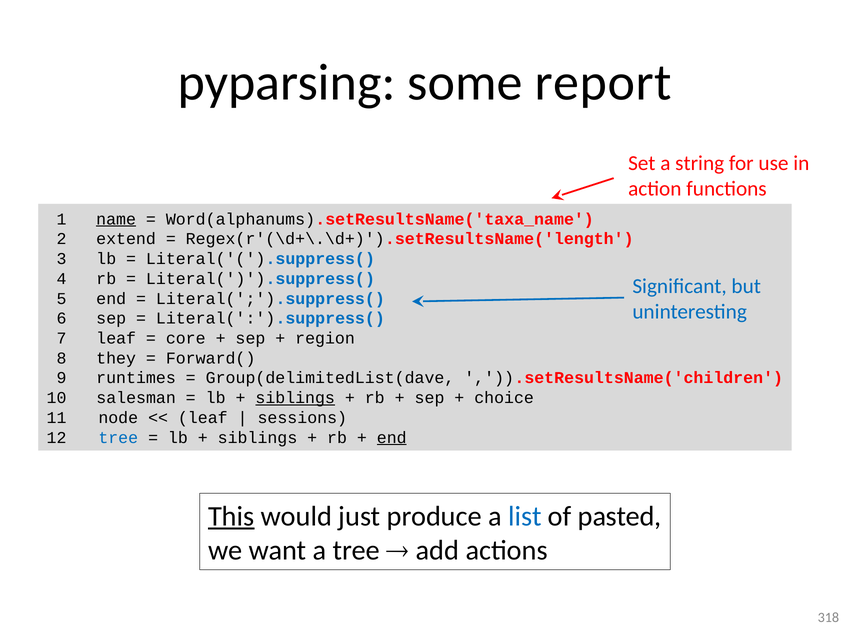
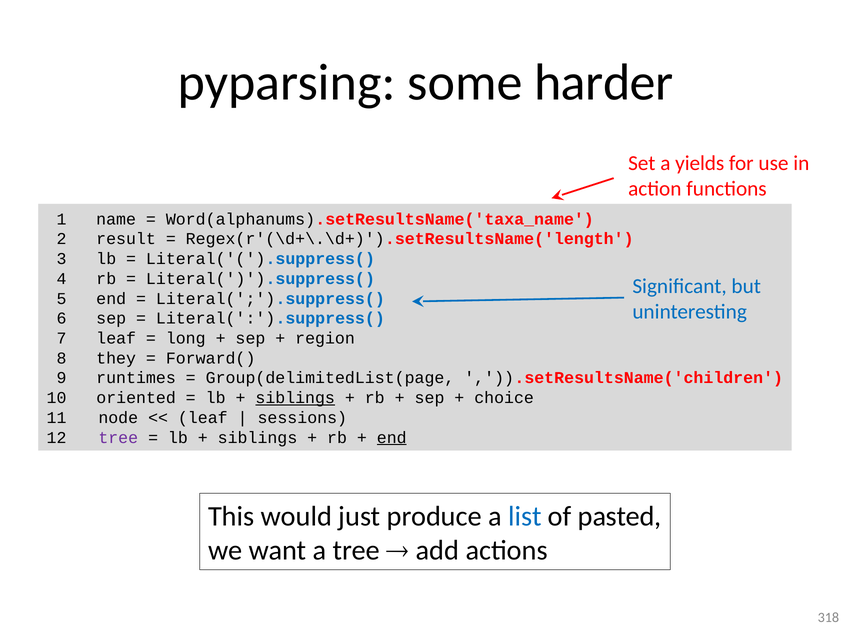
report: report -> harder (604, 82)
string: string -> yields (700, 163)
name underline: present -> none (116, 219)
extend: extend -> result (126, 239)
core: core -> long (186, 338)
Group(delimitedList(dave: Group(delimitedList(dave -> Group(delimitedList(page (330, 378)
salesman: salesman -> oriented (136, 398)
tree colour: blue -> purple (118, 438)
This underline: present -> none (231, 517)
